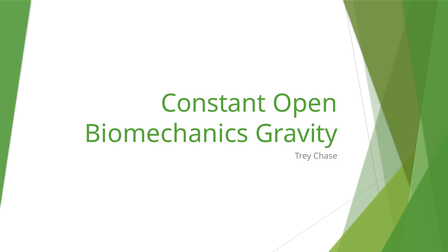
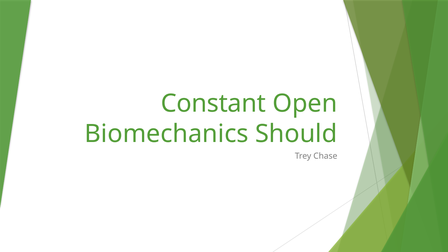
Gravity: Gravity -> Should (296, 134)
